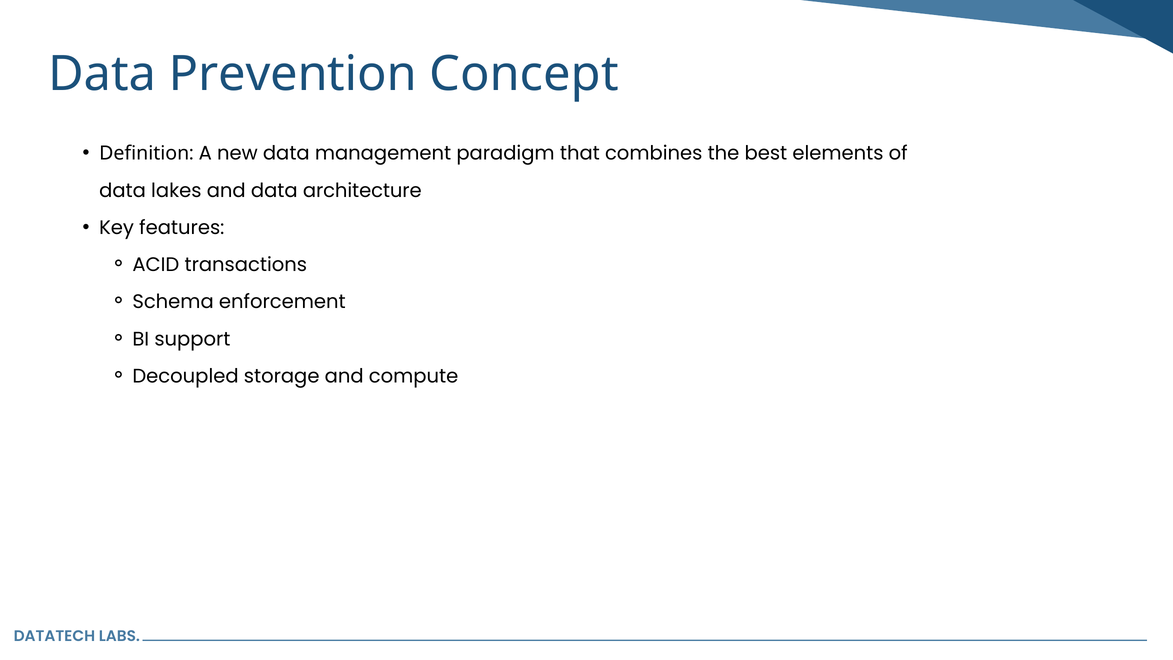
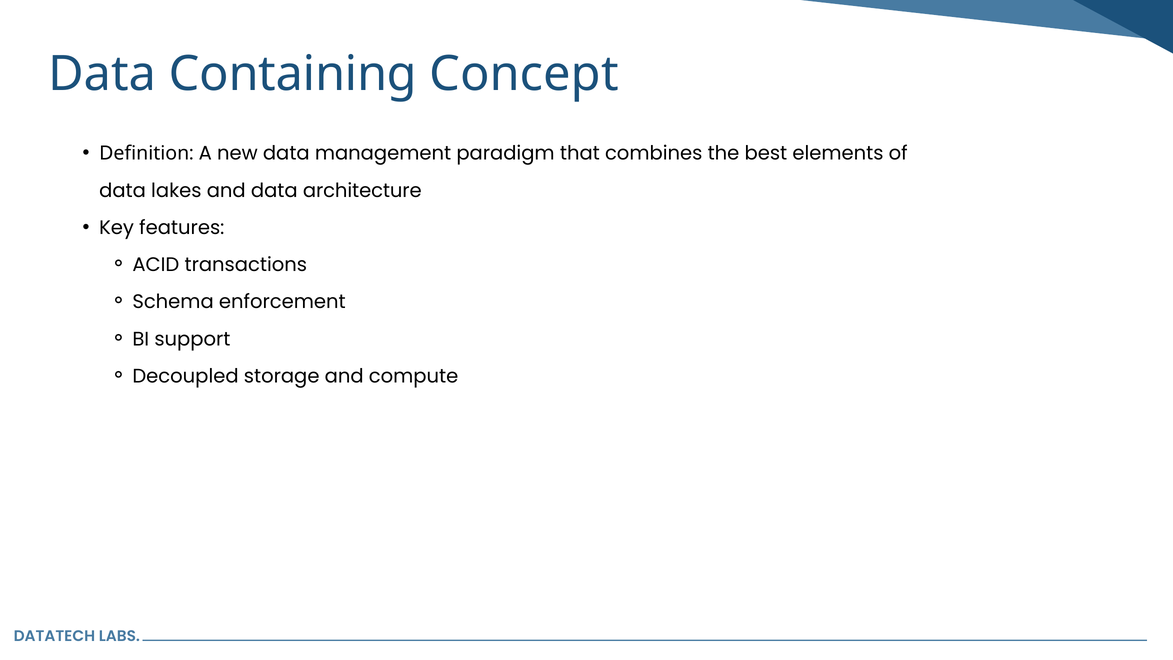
Prevention: Prevention -> Containing (293, 74)
